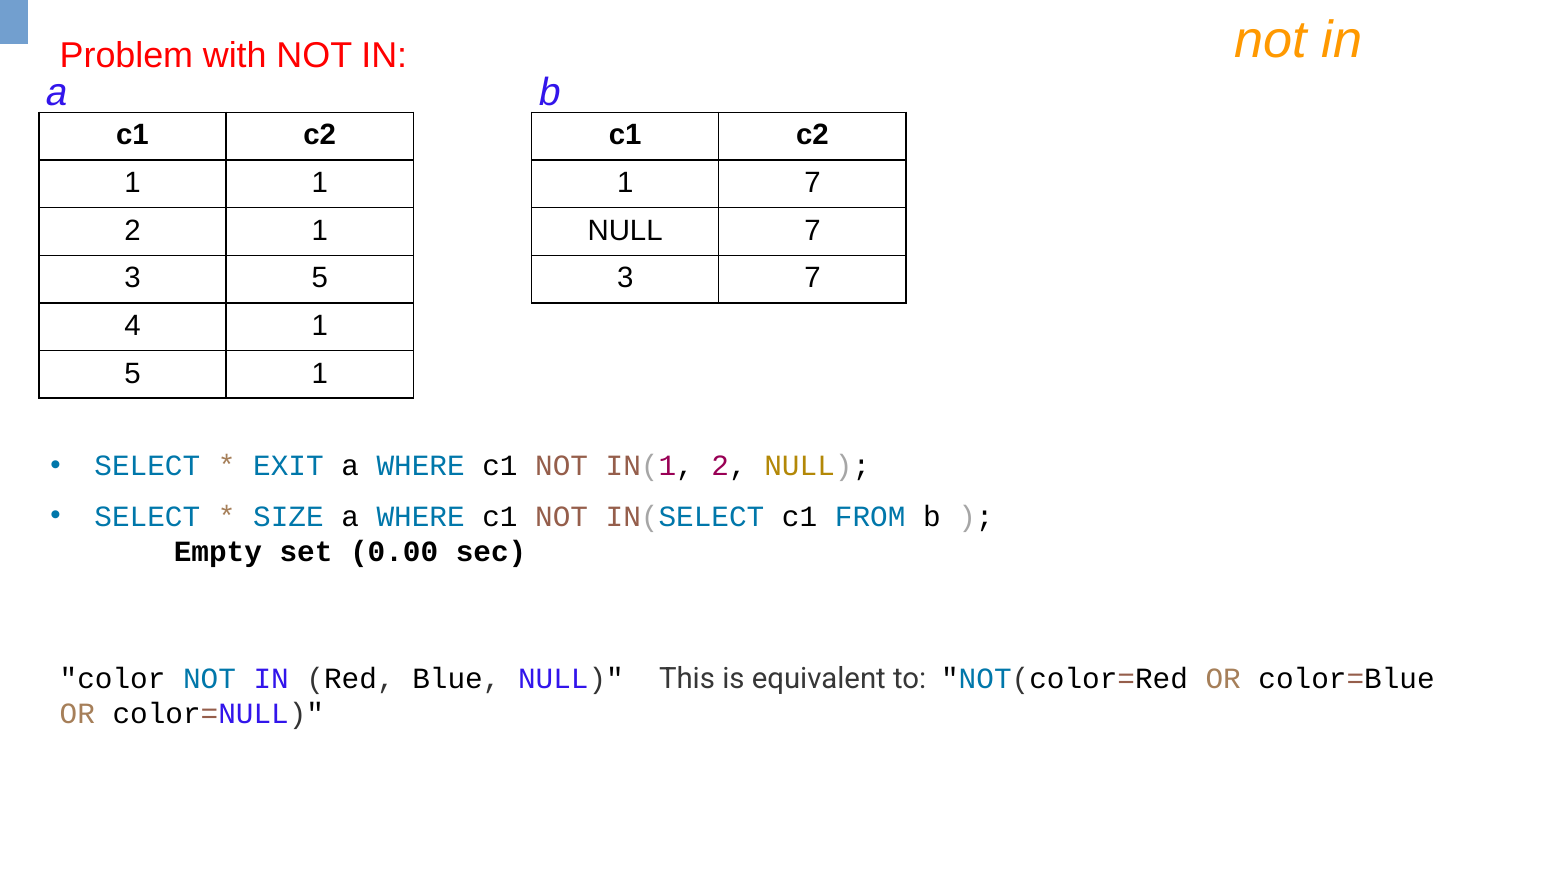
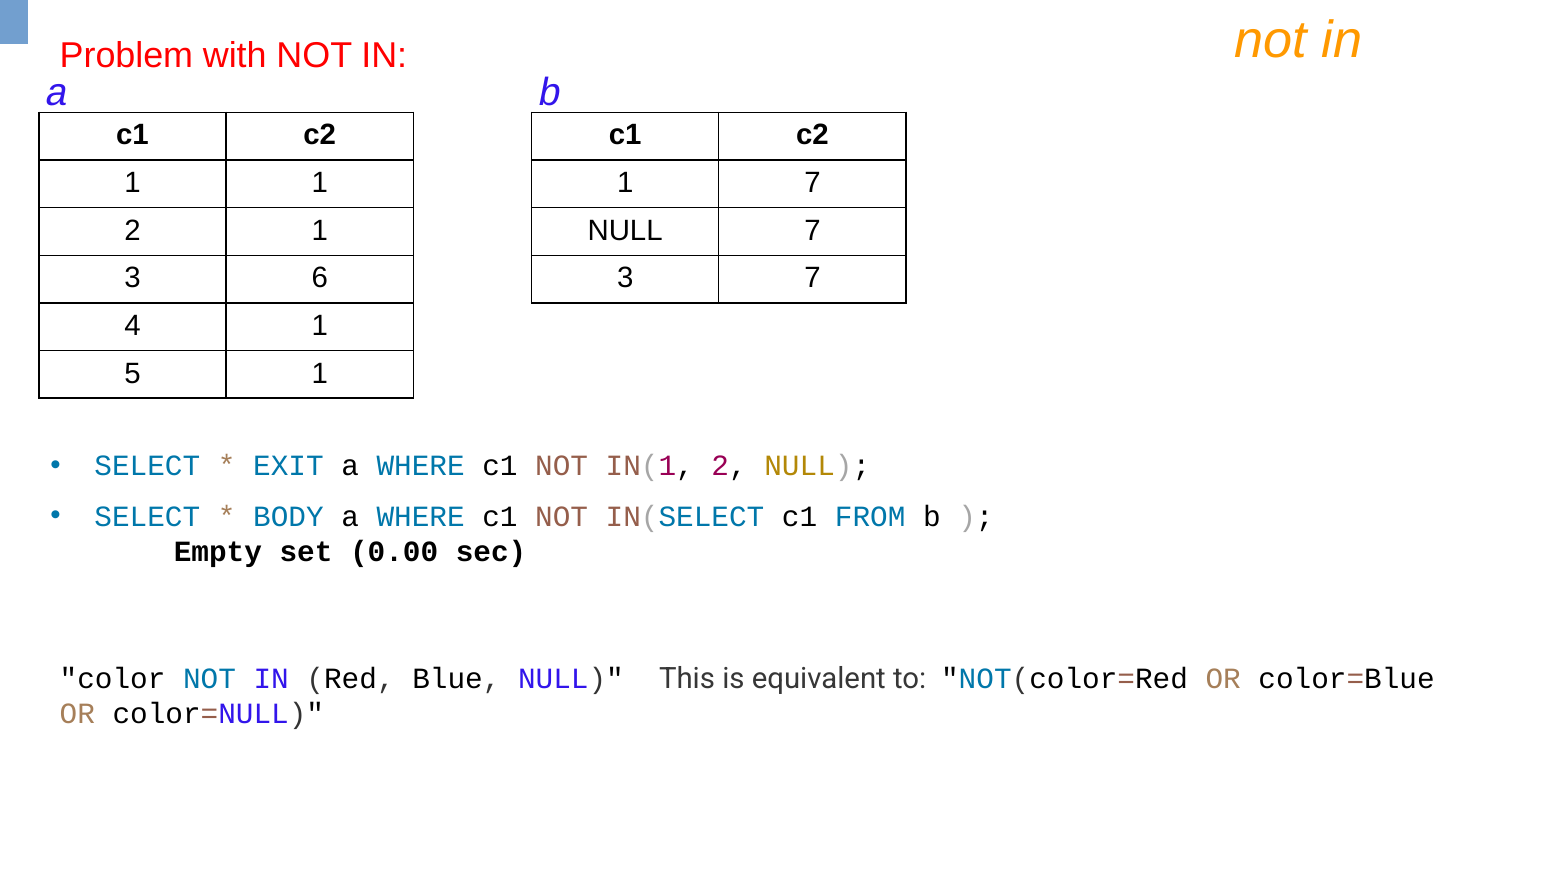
3 5: 5 -> 6 (320, 278)
SIZE: SIZE -> BODY (288, 517)
